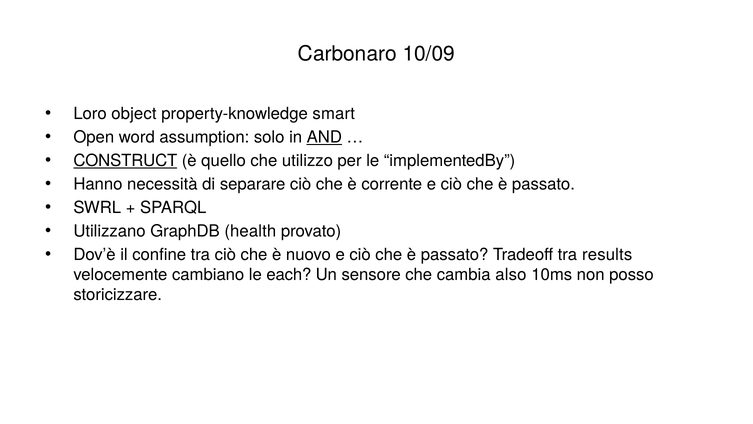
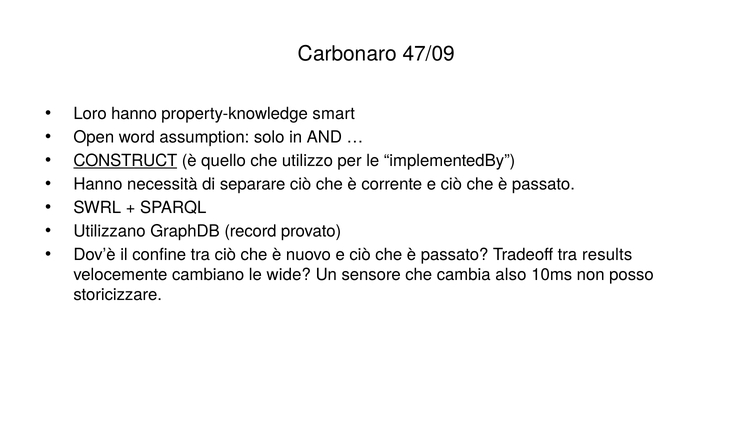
10/09: 10/09 -> 47/09 (429, 54)
Loro object: object -> hanno (134, 114)
AND underline: present -> none (324, 137)
health: health -> record (250, 231)
each: each -> wide (289, 274)
